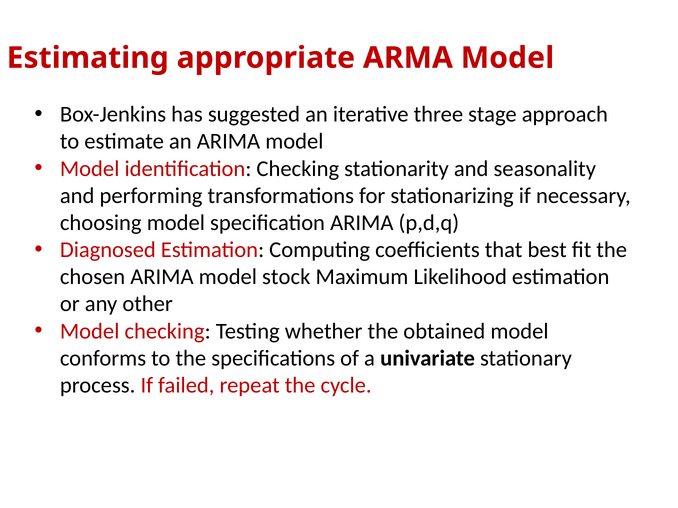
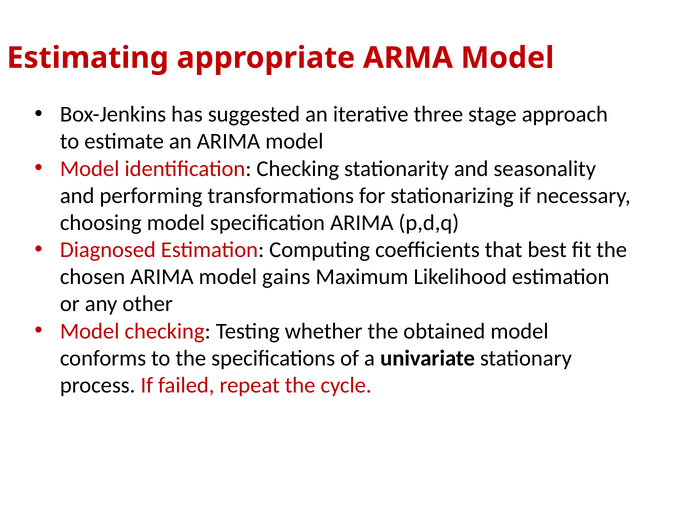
stock: stock -> gains (286, 277)
